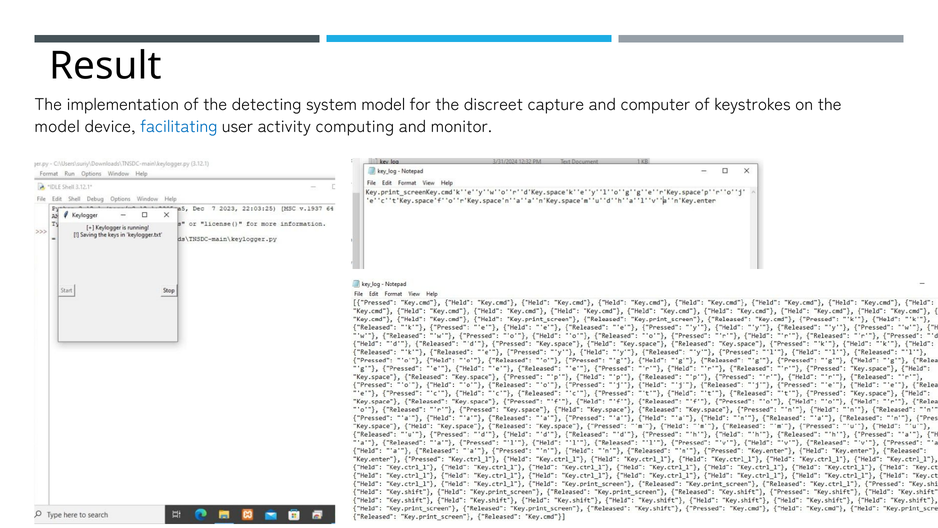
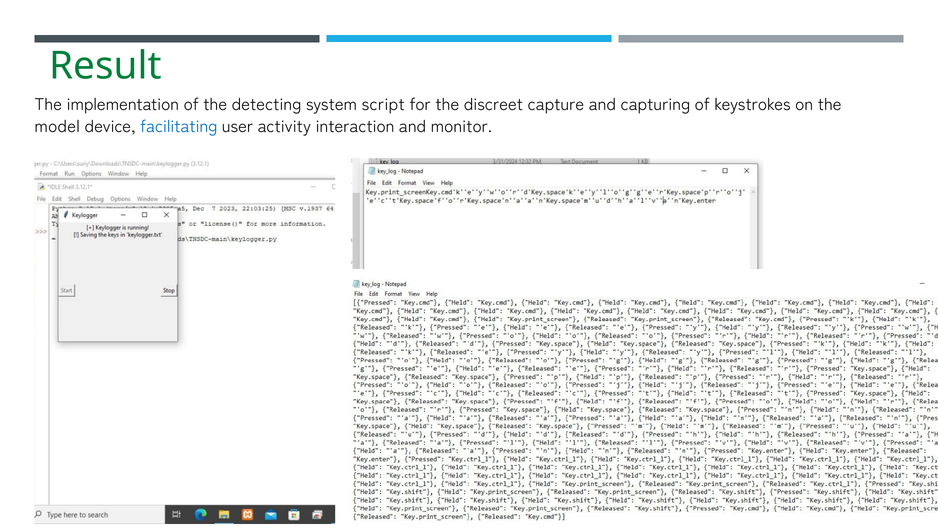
Result colour: black -> green (106, 66)
system model: model -> script (383, 104)
computer: computer -> capturing (655, 104)
computing: computing -> interaction (355, 127)
